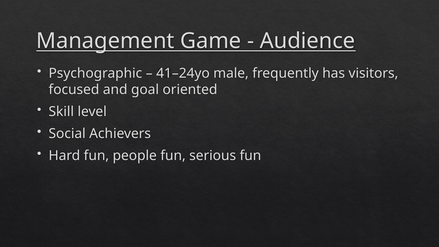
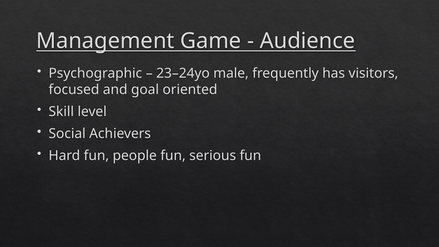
41–24yo: 41–24yo -> 23–24yo (183, 73)
